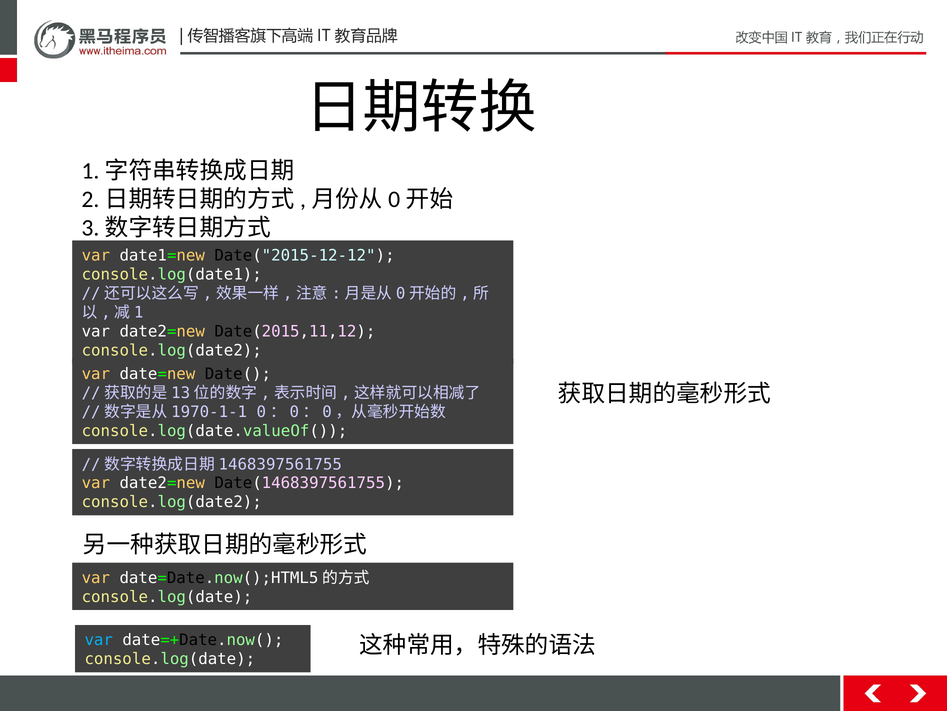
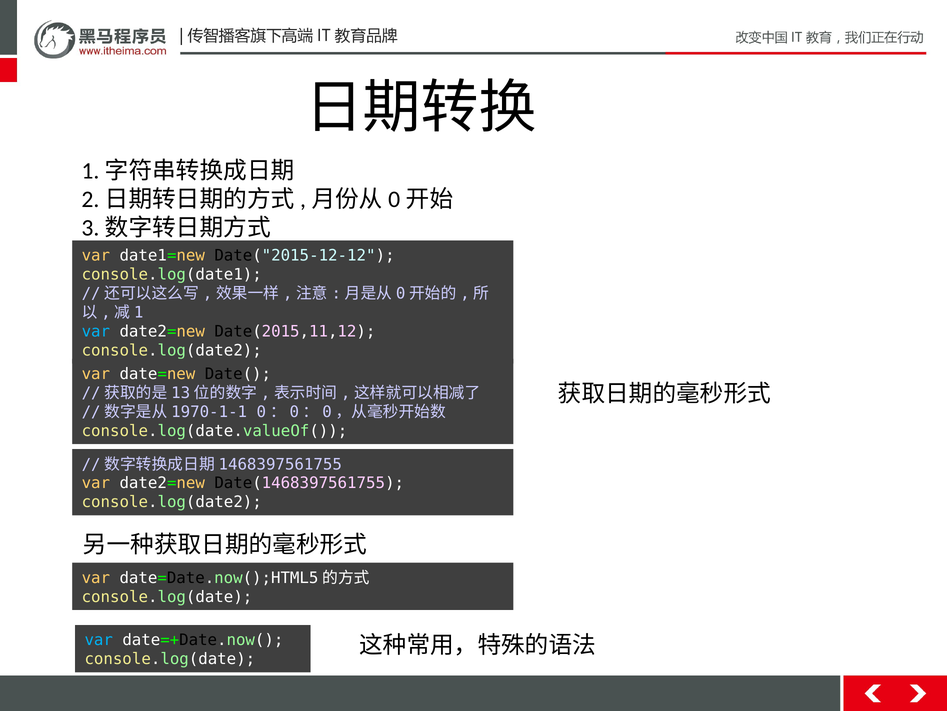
var colour: white -> light blue (96, 331)
